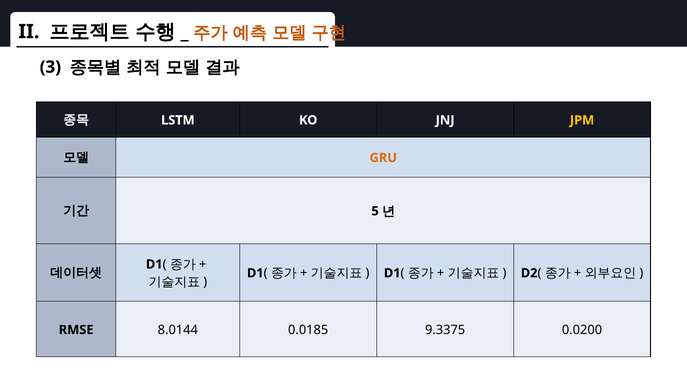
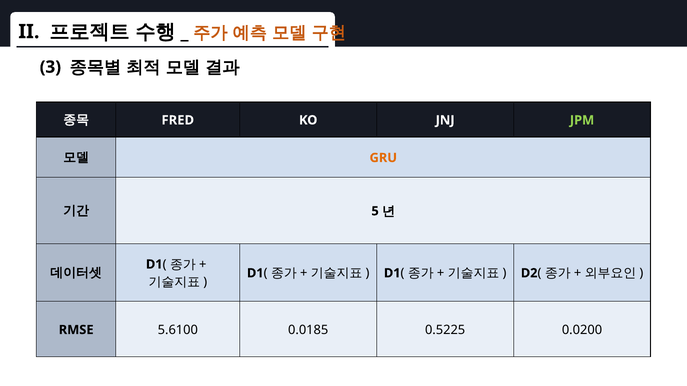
LSTM: LSTM -> FRED (178, 120)
JPM colour: yellow -> light green (582, 120)
8.0144: 8.0144 -> 5.6100 (178, 330)
9.3375: 9.3375 -> 0.5225 (445, 330)
